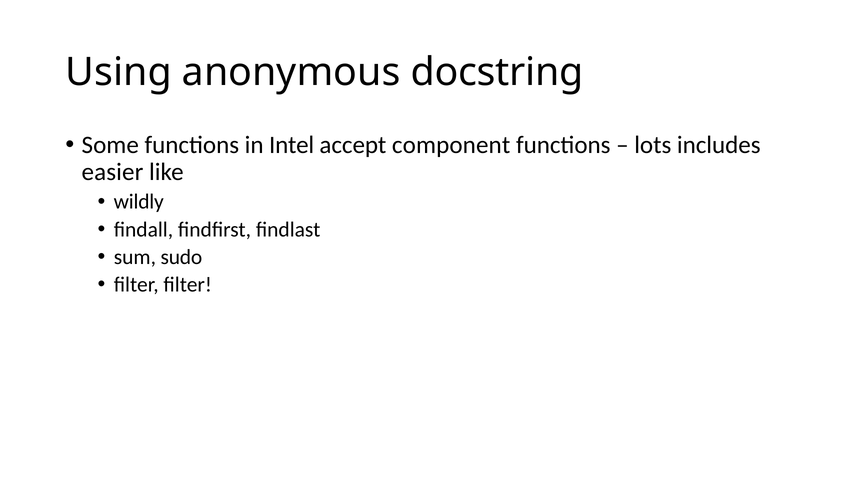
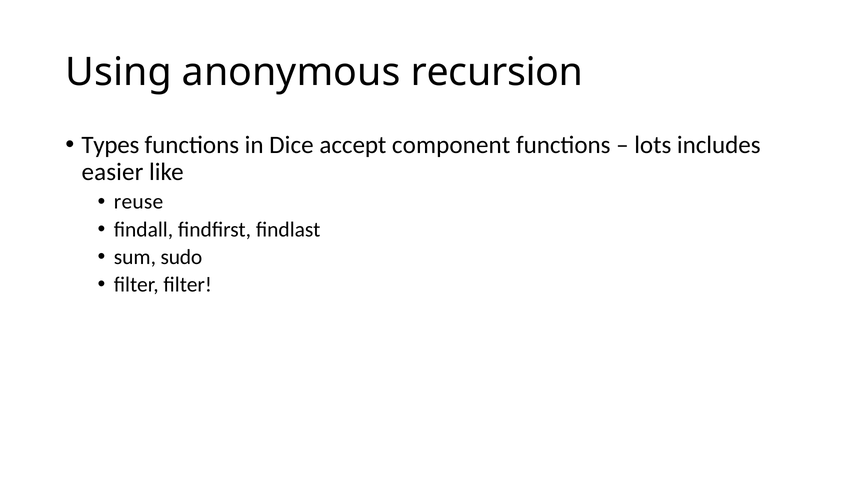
docstring: docstring -> recursion (497, 72)
Some: Some -> Types (110, 145)
Intel: Intel -> Dice (291, 145)
wildly: wildly -> reuse (139, 202)
